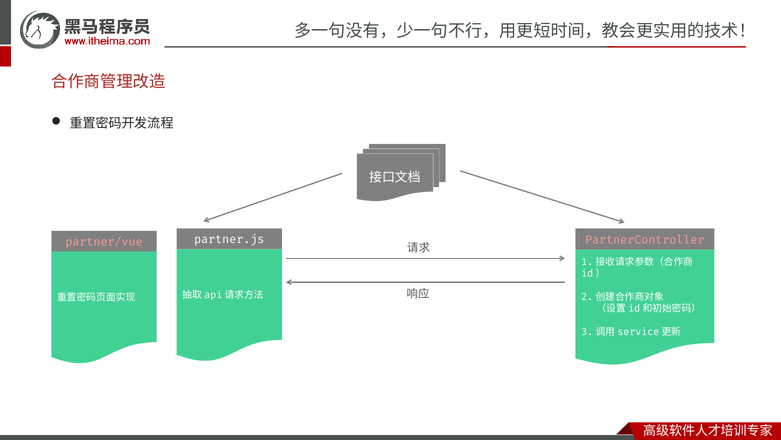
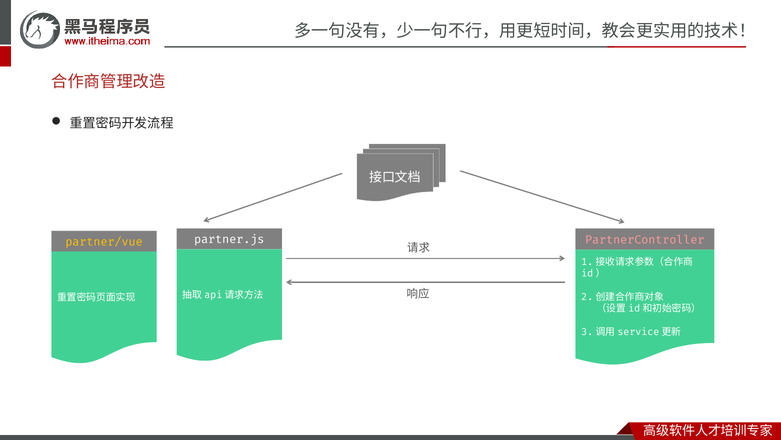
partner/vue colour: pink -> yellow (104, 242)
